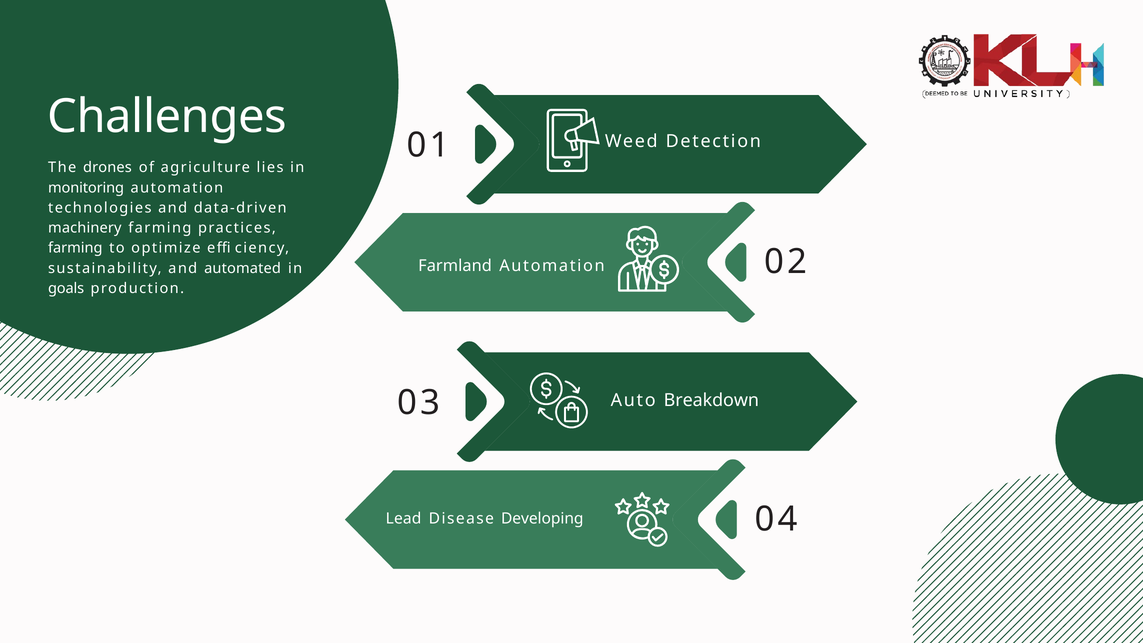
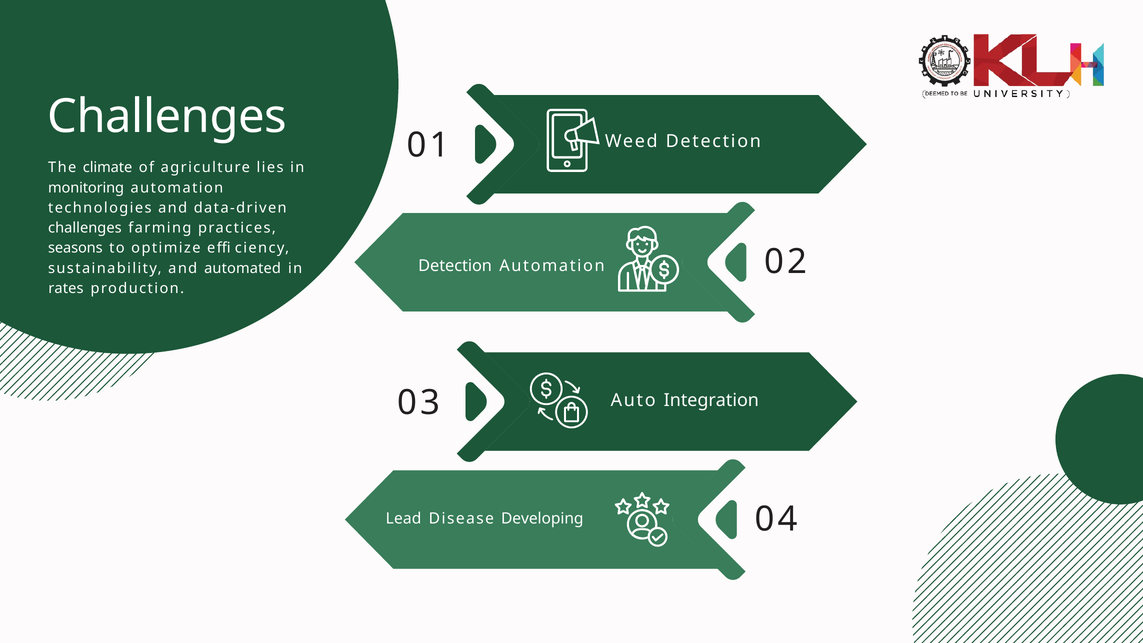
drones: drones -> climate (108, 168)
machinery: machinery -> challenges (85, 228)
farming: farming -> seasons (75, 248)
Farmland: Farmland -> Detection (455, 266)
goals: goals -> rates (66, 288)
Breakdown: Breakdown -> Integration (711, 400)
